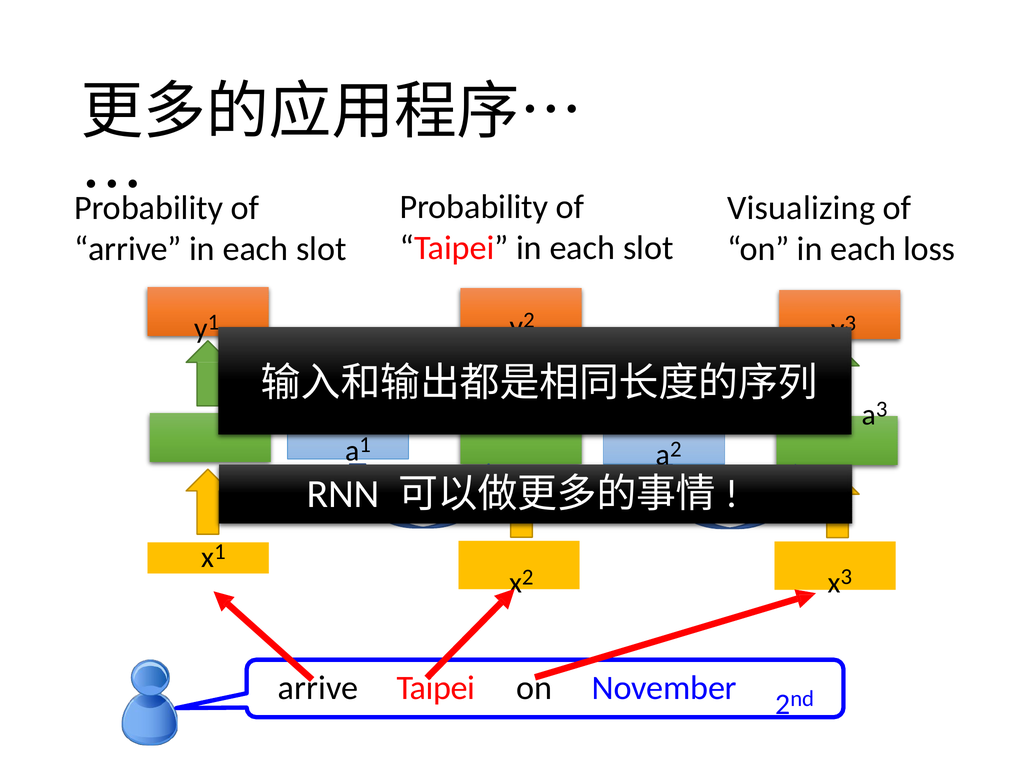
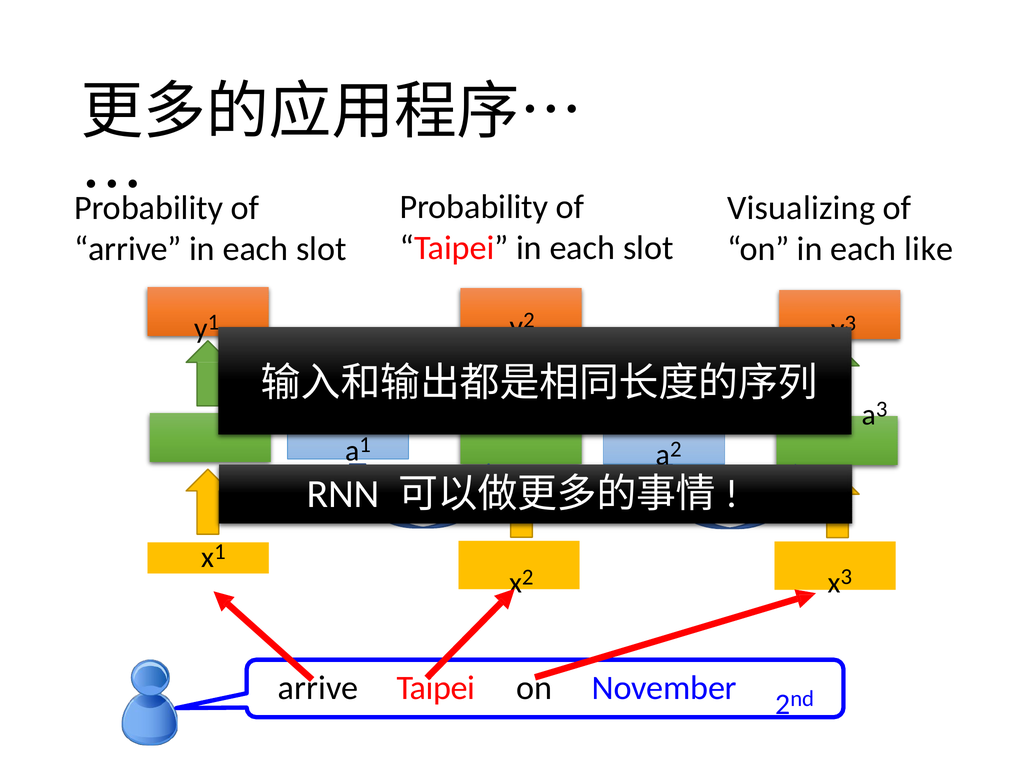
loss: loss -> like (929, 249)
